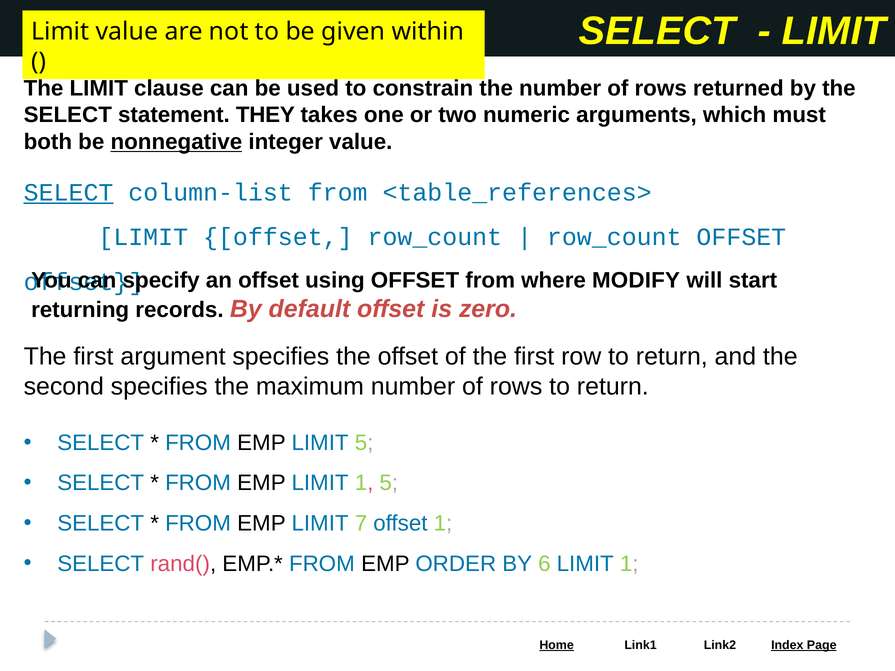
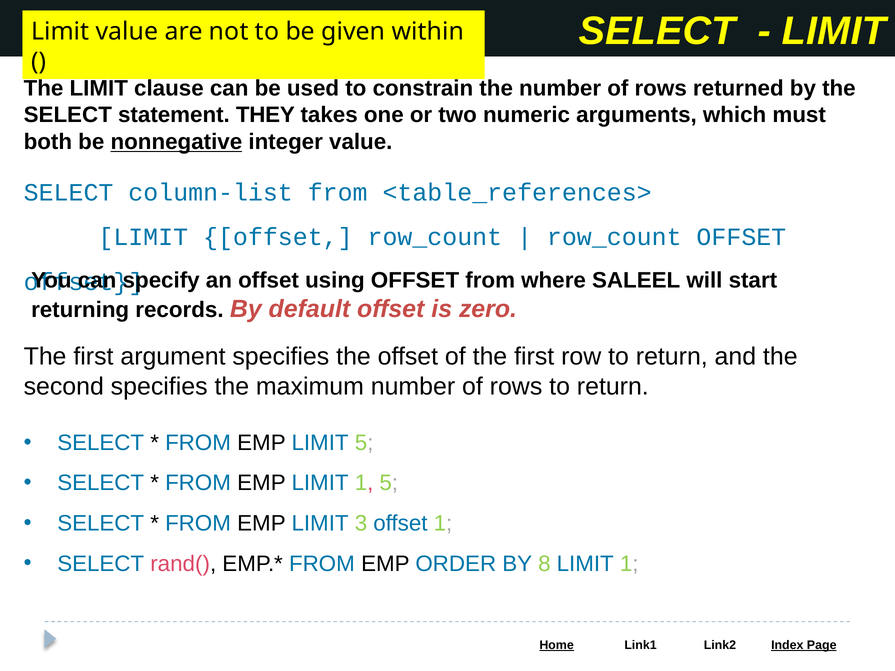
SELECT underline: present -> none (69, 193)
MODIFY: MODIFY -> SALEEL (636, 280)
7: 7 -> 3 (361, 524)
6: 6 -> 8 (544, 564)
